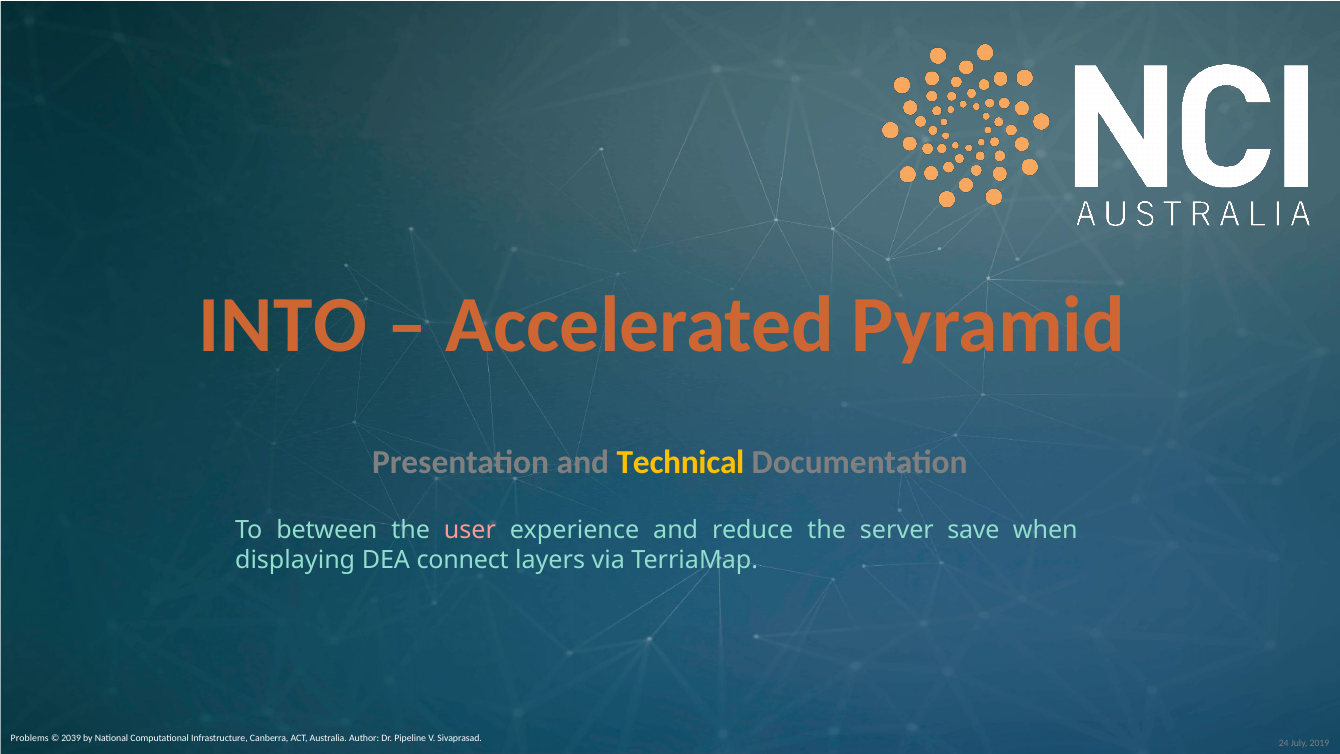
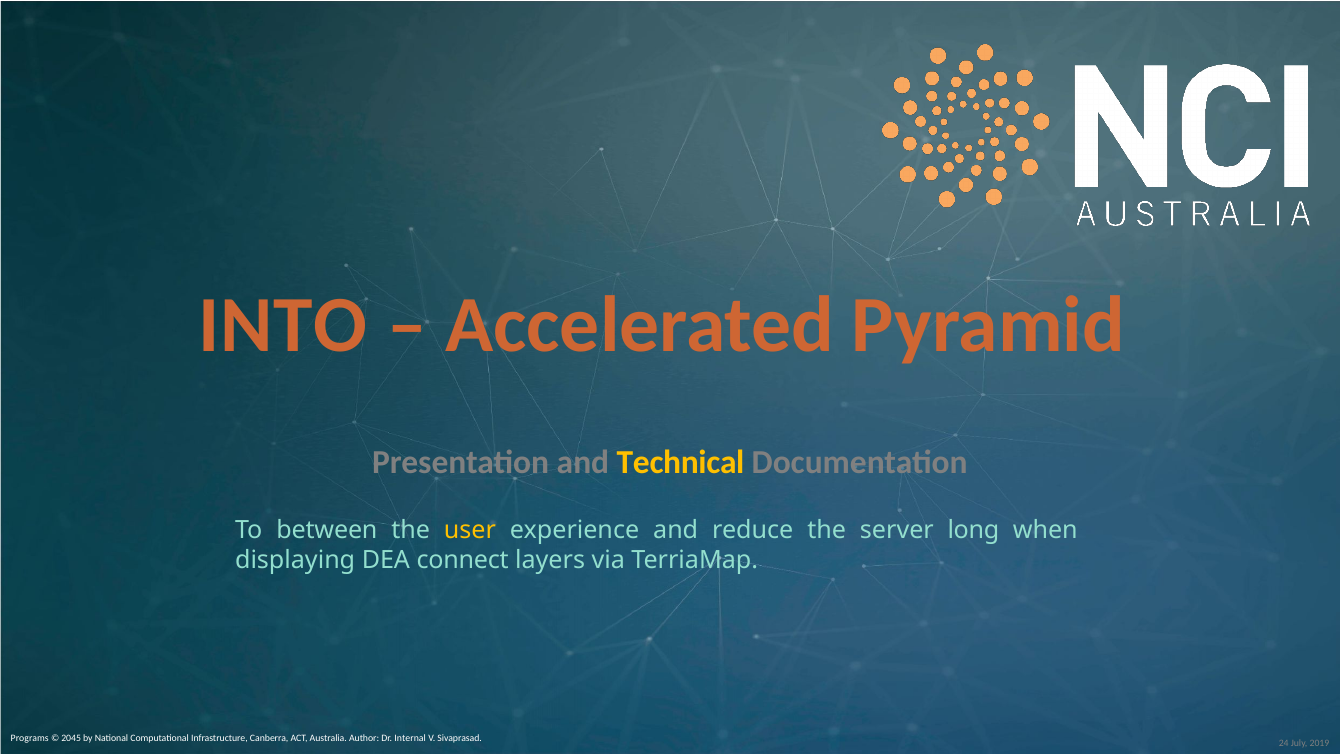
user colour: pink -> yellow (470, 530)
save: save -> long (973, 530)
Problems: Problems -> Programs (30, 738)
2039: 2039 -> 2045 (71, 738)
Pipeline: Pipeline -> Internal (410, 738)
